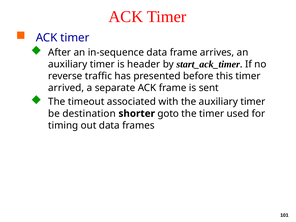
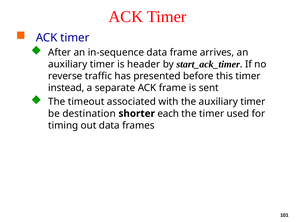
arrived: arrived -> instead (66, 88)
goto: goto -> each (168, 114)
